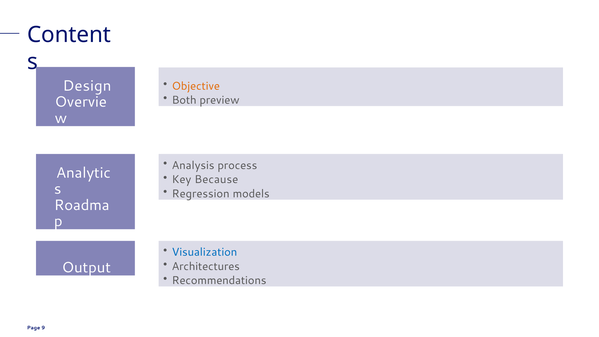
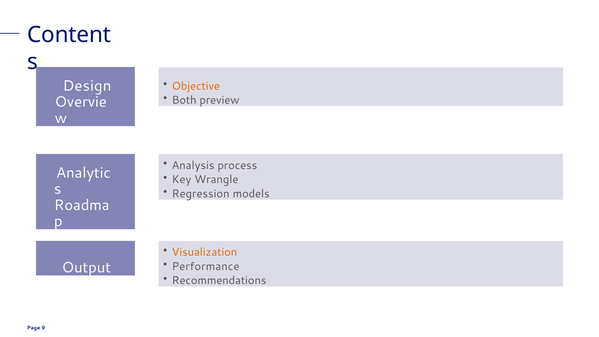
Because: Because -> Wrangle (216, 179)
Visualization colour: blue -> orange (204, 252)
Architectures: Architectures -> Performance (206, 266)
